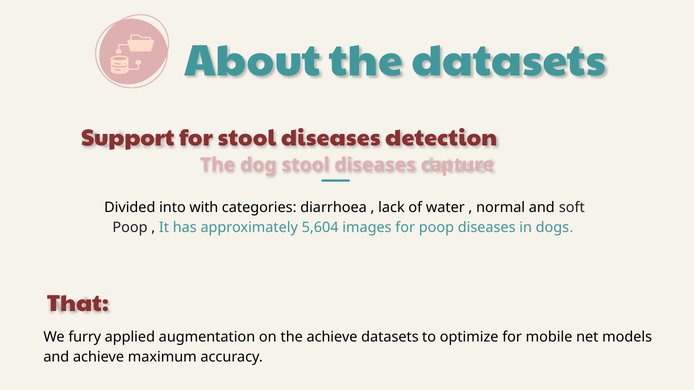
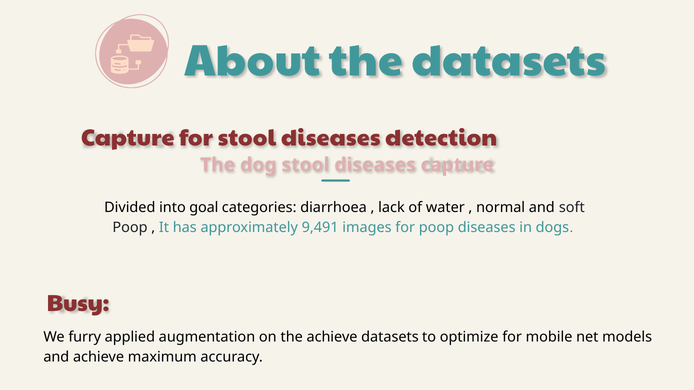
Support: Support -> Capture (128, 138)
with: with -> goal (204, 208)
5,604: 5,604 -> 9,491 (320, 228)
That: That -> Busy (78, 304)
